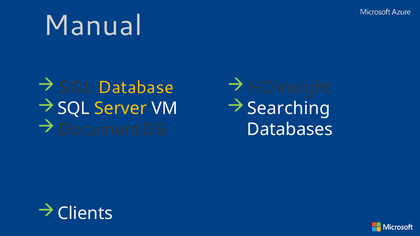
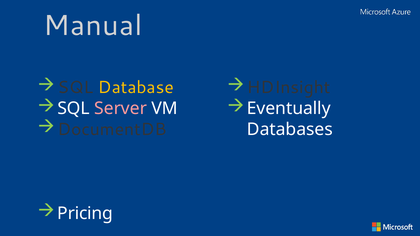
Server colour: yellow -> pink (121, 109)
Searching: Searching -> Eventually (289, 109)
Clients: Clients -> Pricing (85, 214)
